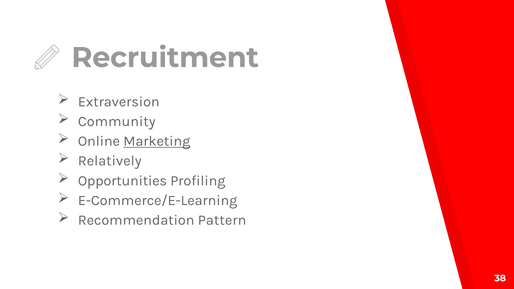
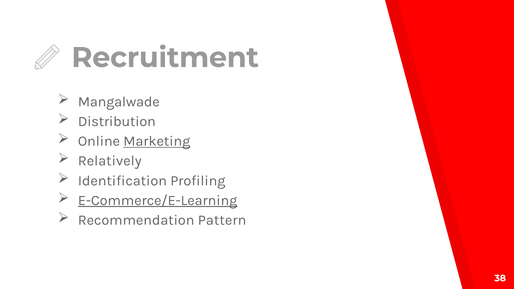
Extraversion: Extraversion -> Mangalwade (119, 102)
Community: Community -> Distribution (117, 122)
Opportunities: Opportunities -> Identification (122, 181)
E-Commerce/E-Learning underline: none -> present (158, 200)
